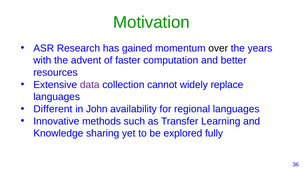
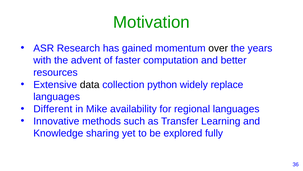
data colour: purple -> black (90, 84)
cannot: cannot -> python (162, 84)
John: John -> Mike (97, 109)
